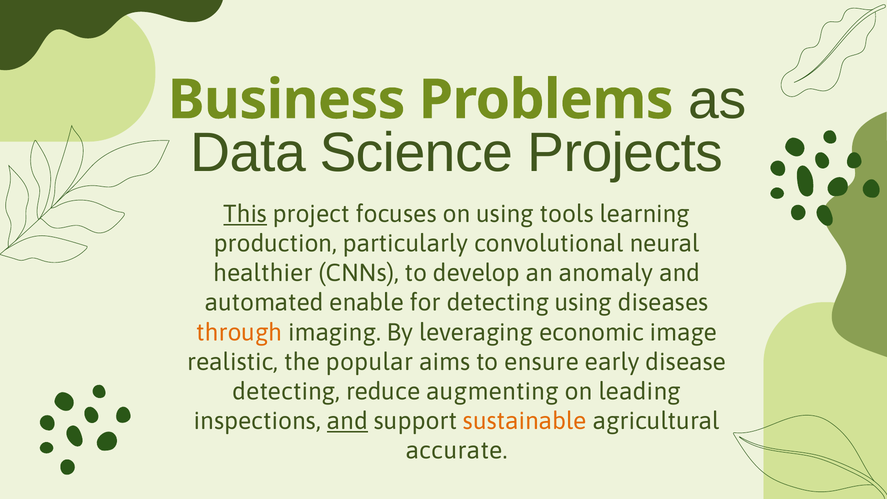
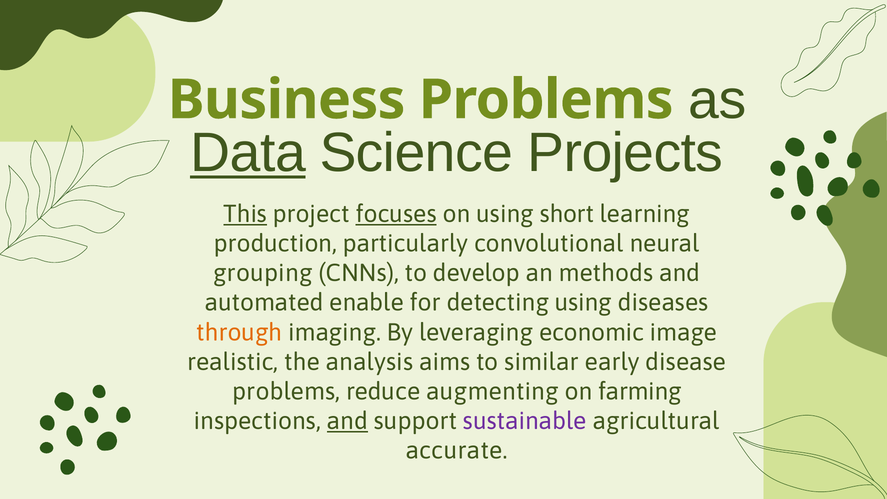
Data underline: none -> present (248, 153)
focuses underline: none -> present (396, 214)
tools: tools -> short (567, 214)
healthier: healthier -> grouping (263, 273)
anomaly: anomaly -> methods (606, 273)
popular: popular -> analysis (370, 362)
ensure: ensure -> similar (542, 362)
detecting: detecting -> problems (286, 391)
leading: leading -> farming (640, 391)
sustainable colour: orange -> purple (525, 421)
